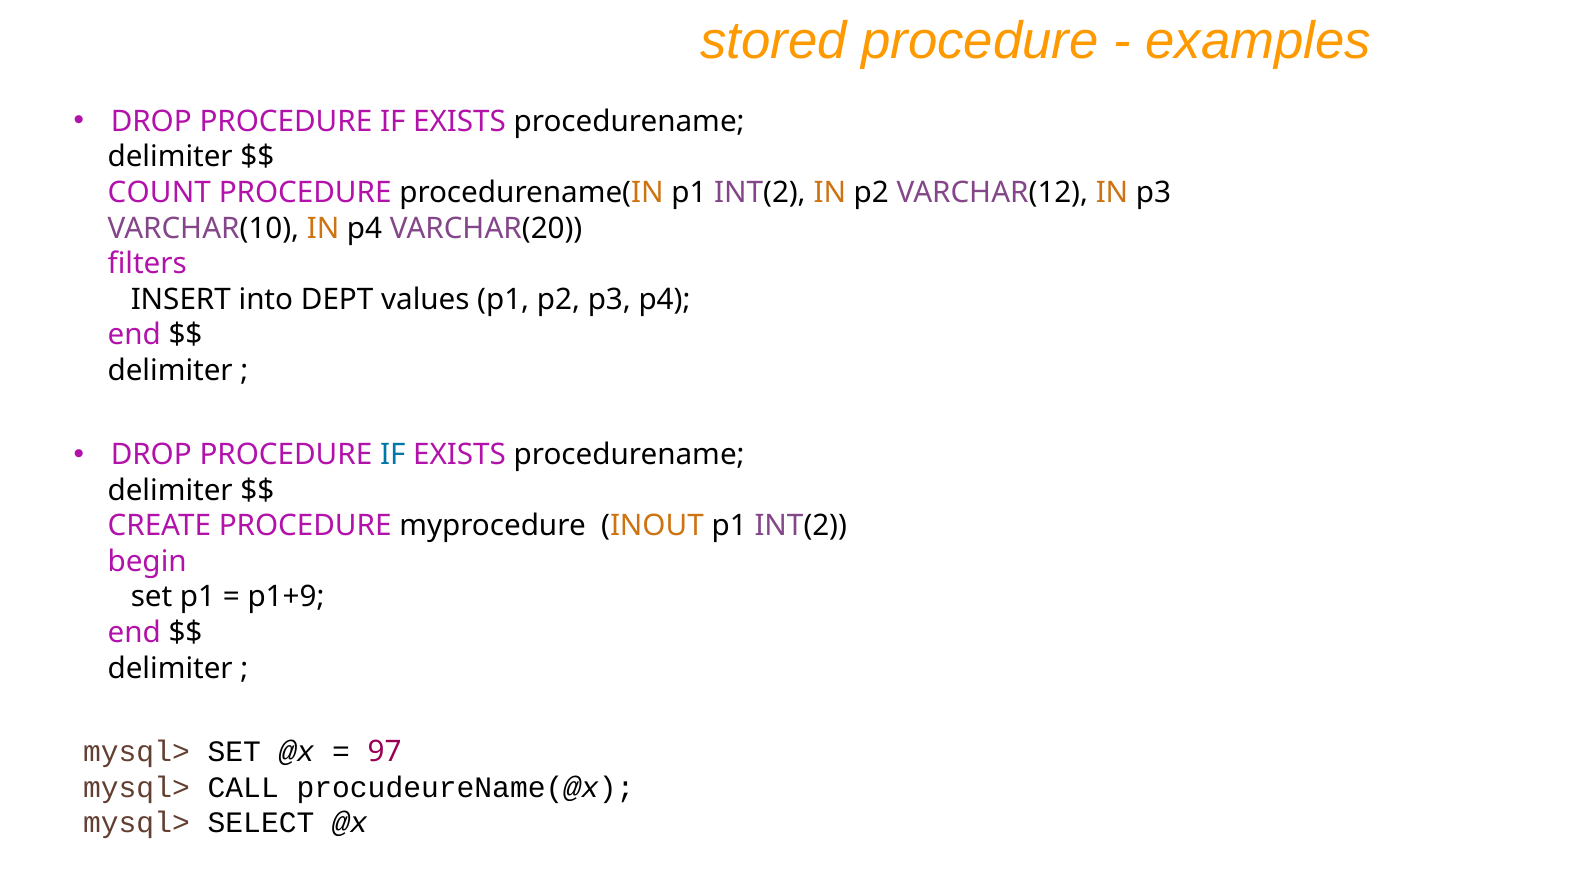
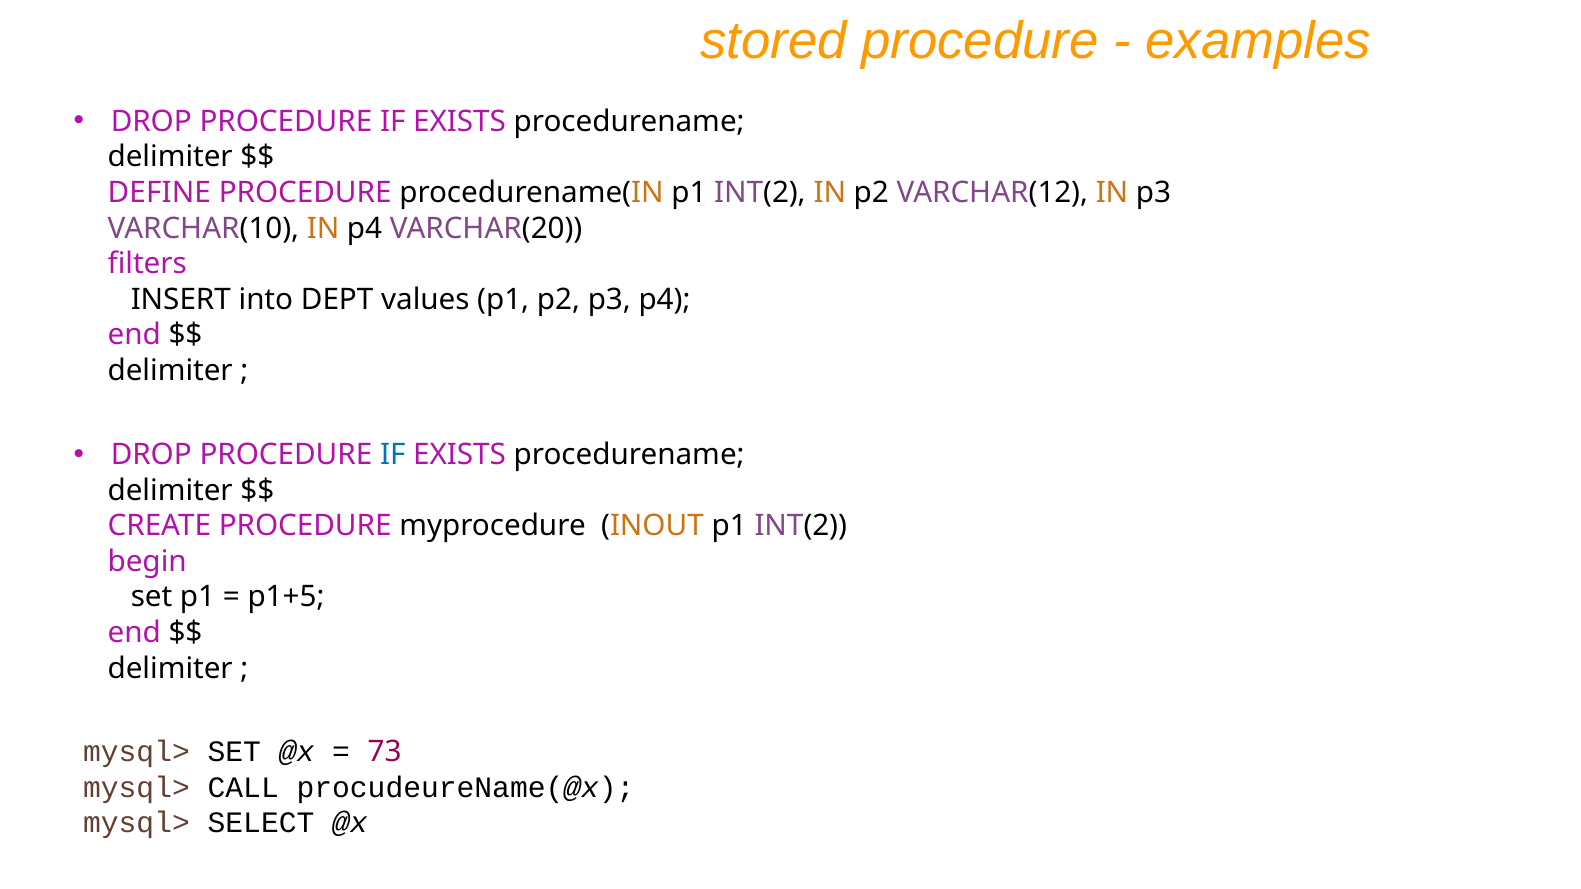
COUNT: COUNT -> DEFINE (159, 193)
p1+9: p1+9 -> p1+5 (286, 597)
97: 97 -> 73 (385, 752)
